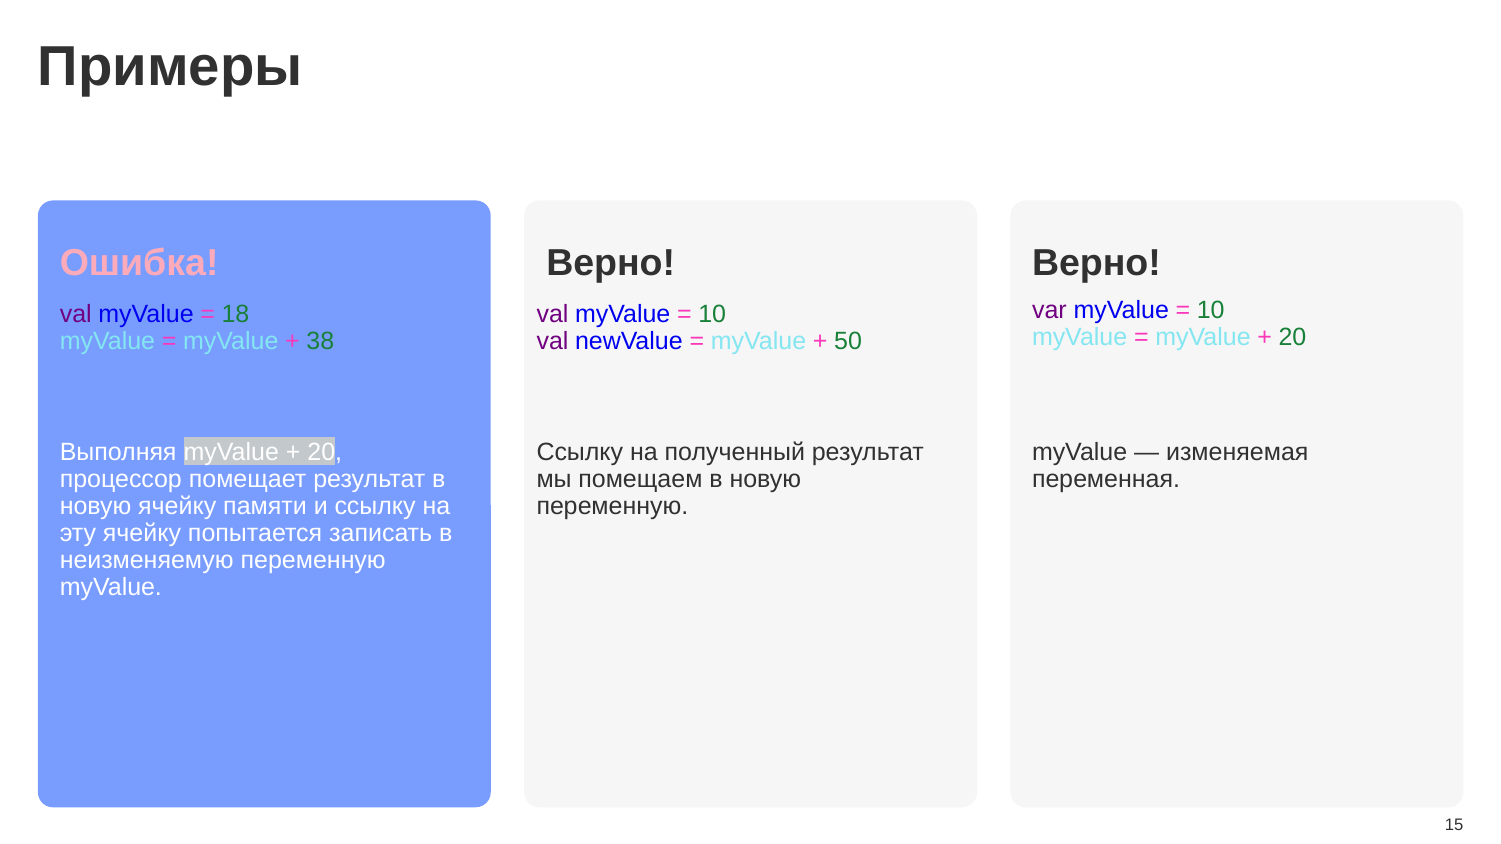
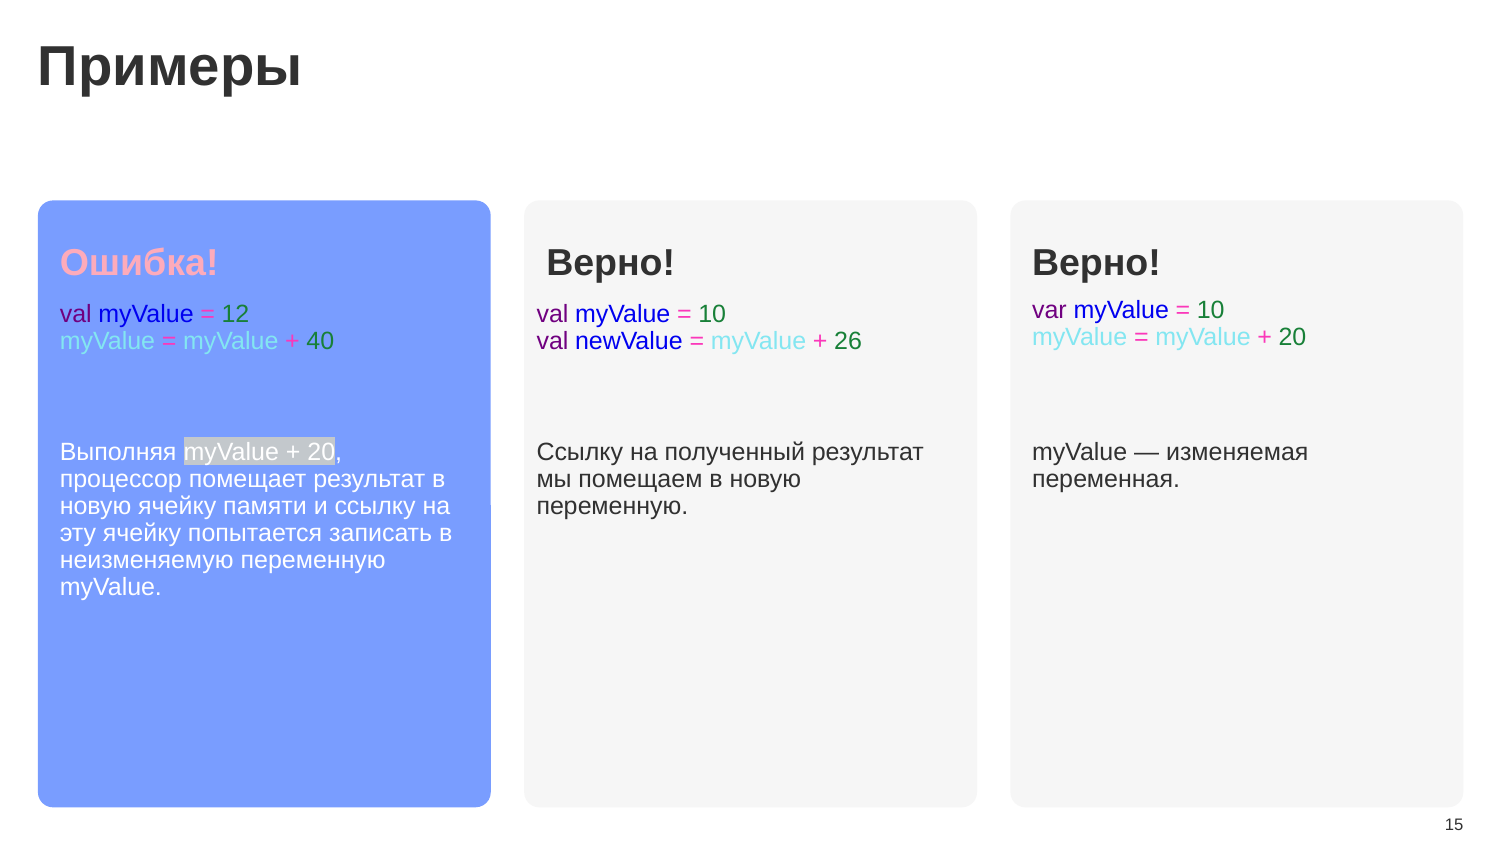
18: 18 -> 12 (236, 314)
38: 38 -> 40 (320, 341)
50: 50 -> 26 (848, 341)
